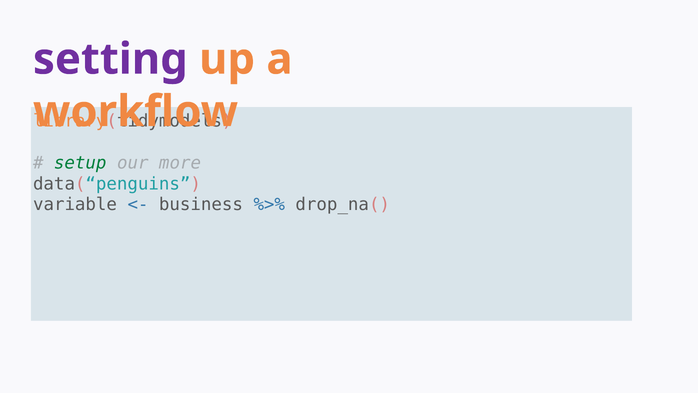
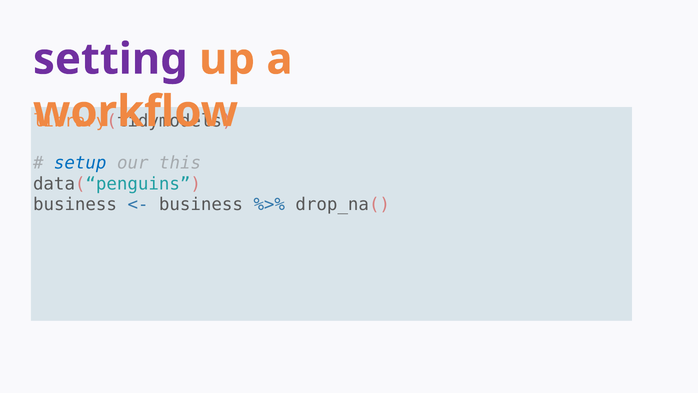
setup colour: green -> blue (80, 163)
more: more -> this (180, 163)
variable: variable -> business (75, 205)
